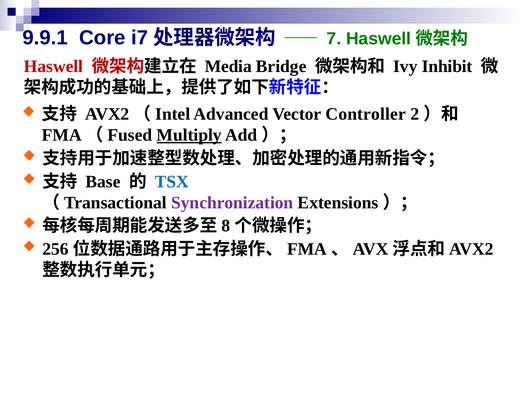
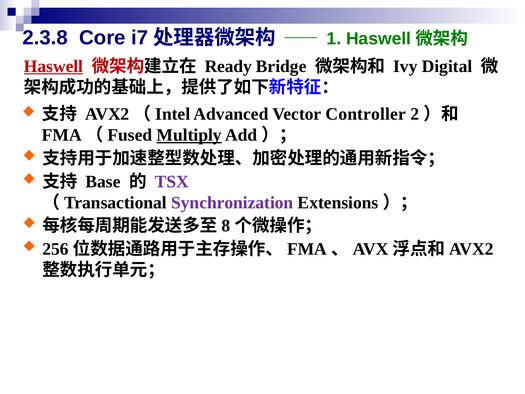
9.9.1: 9.9.1 -> 2.3.8 (45, 38)
7: 7 -> 1 (334, 39)
Haswell underline: none -> present (54, 66)
Media: Media -> Ready (228, 66)
Inhibit: Inhibit -> Digital (447, 66)
TSX colour: blue -> purple (172, 181)
